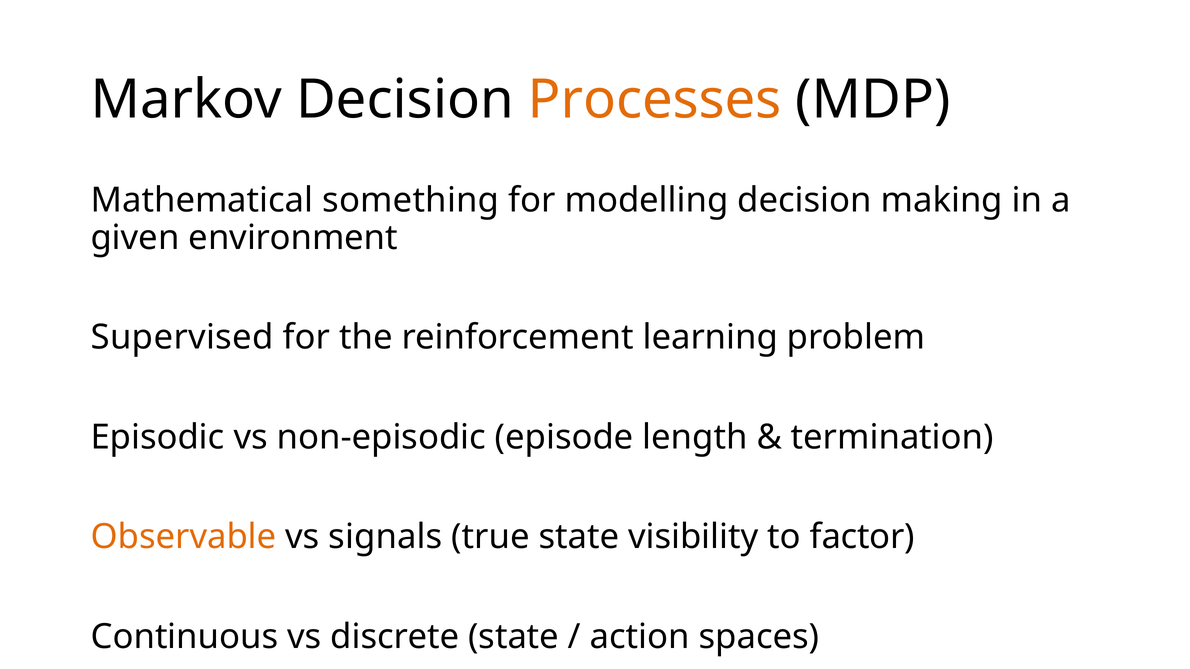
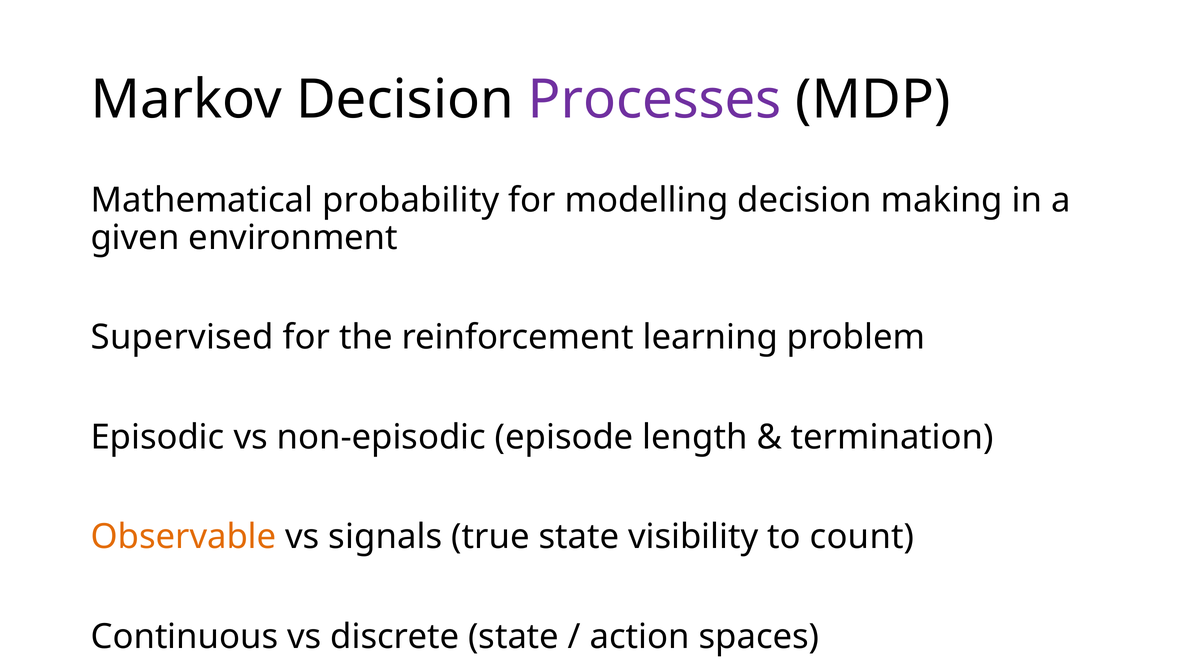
Processes colour: orange -> purple (655, 100)
something: something -> probability (411, 200)
factor: factor -> count (862, 537)
